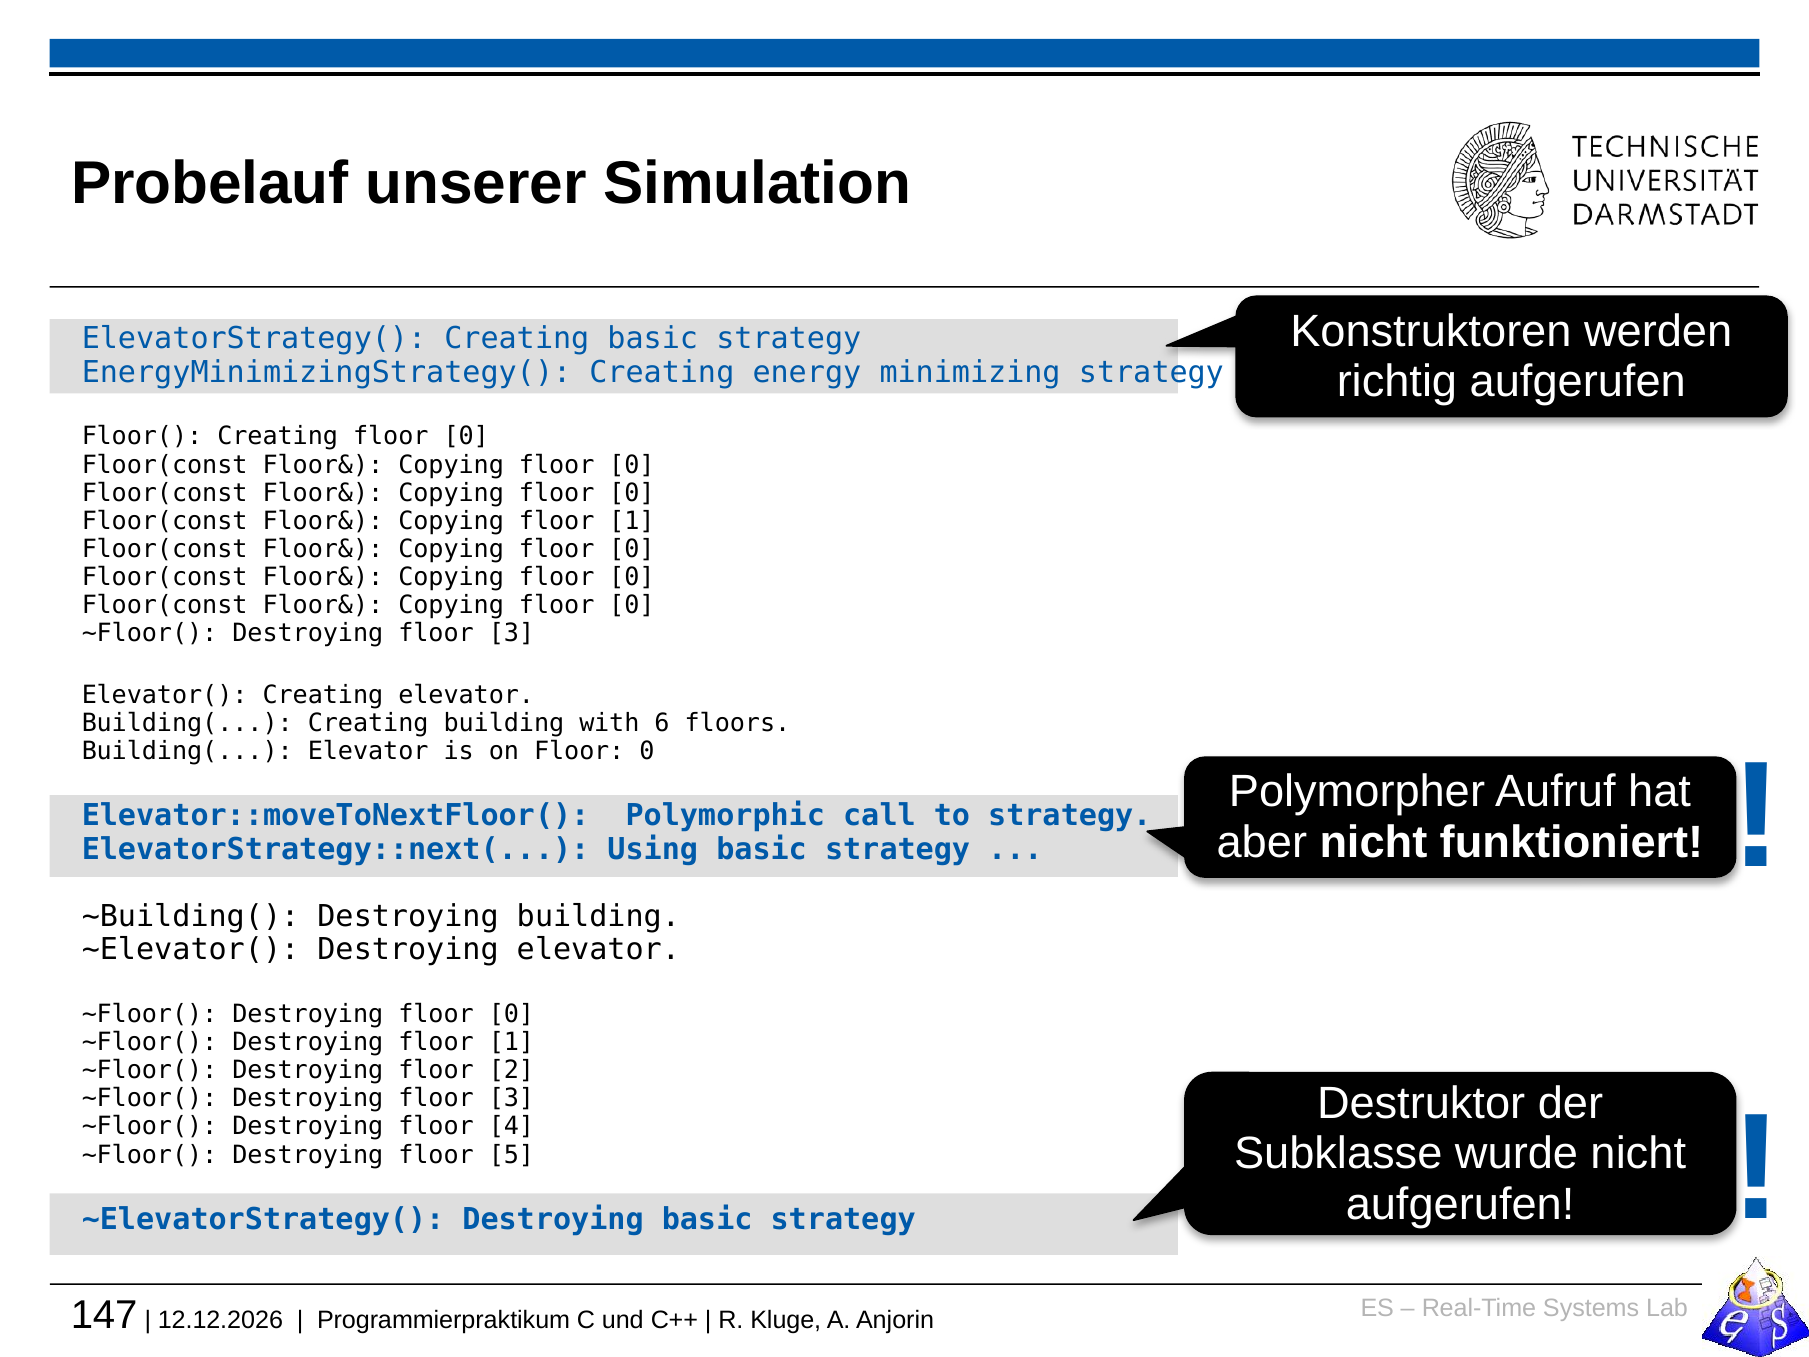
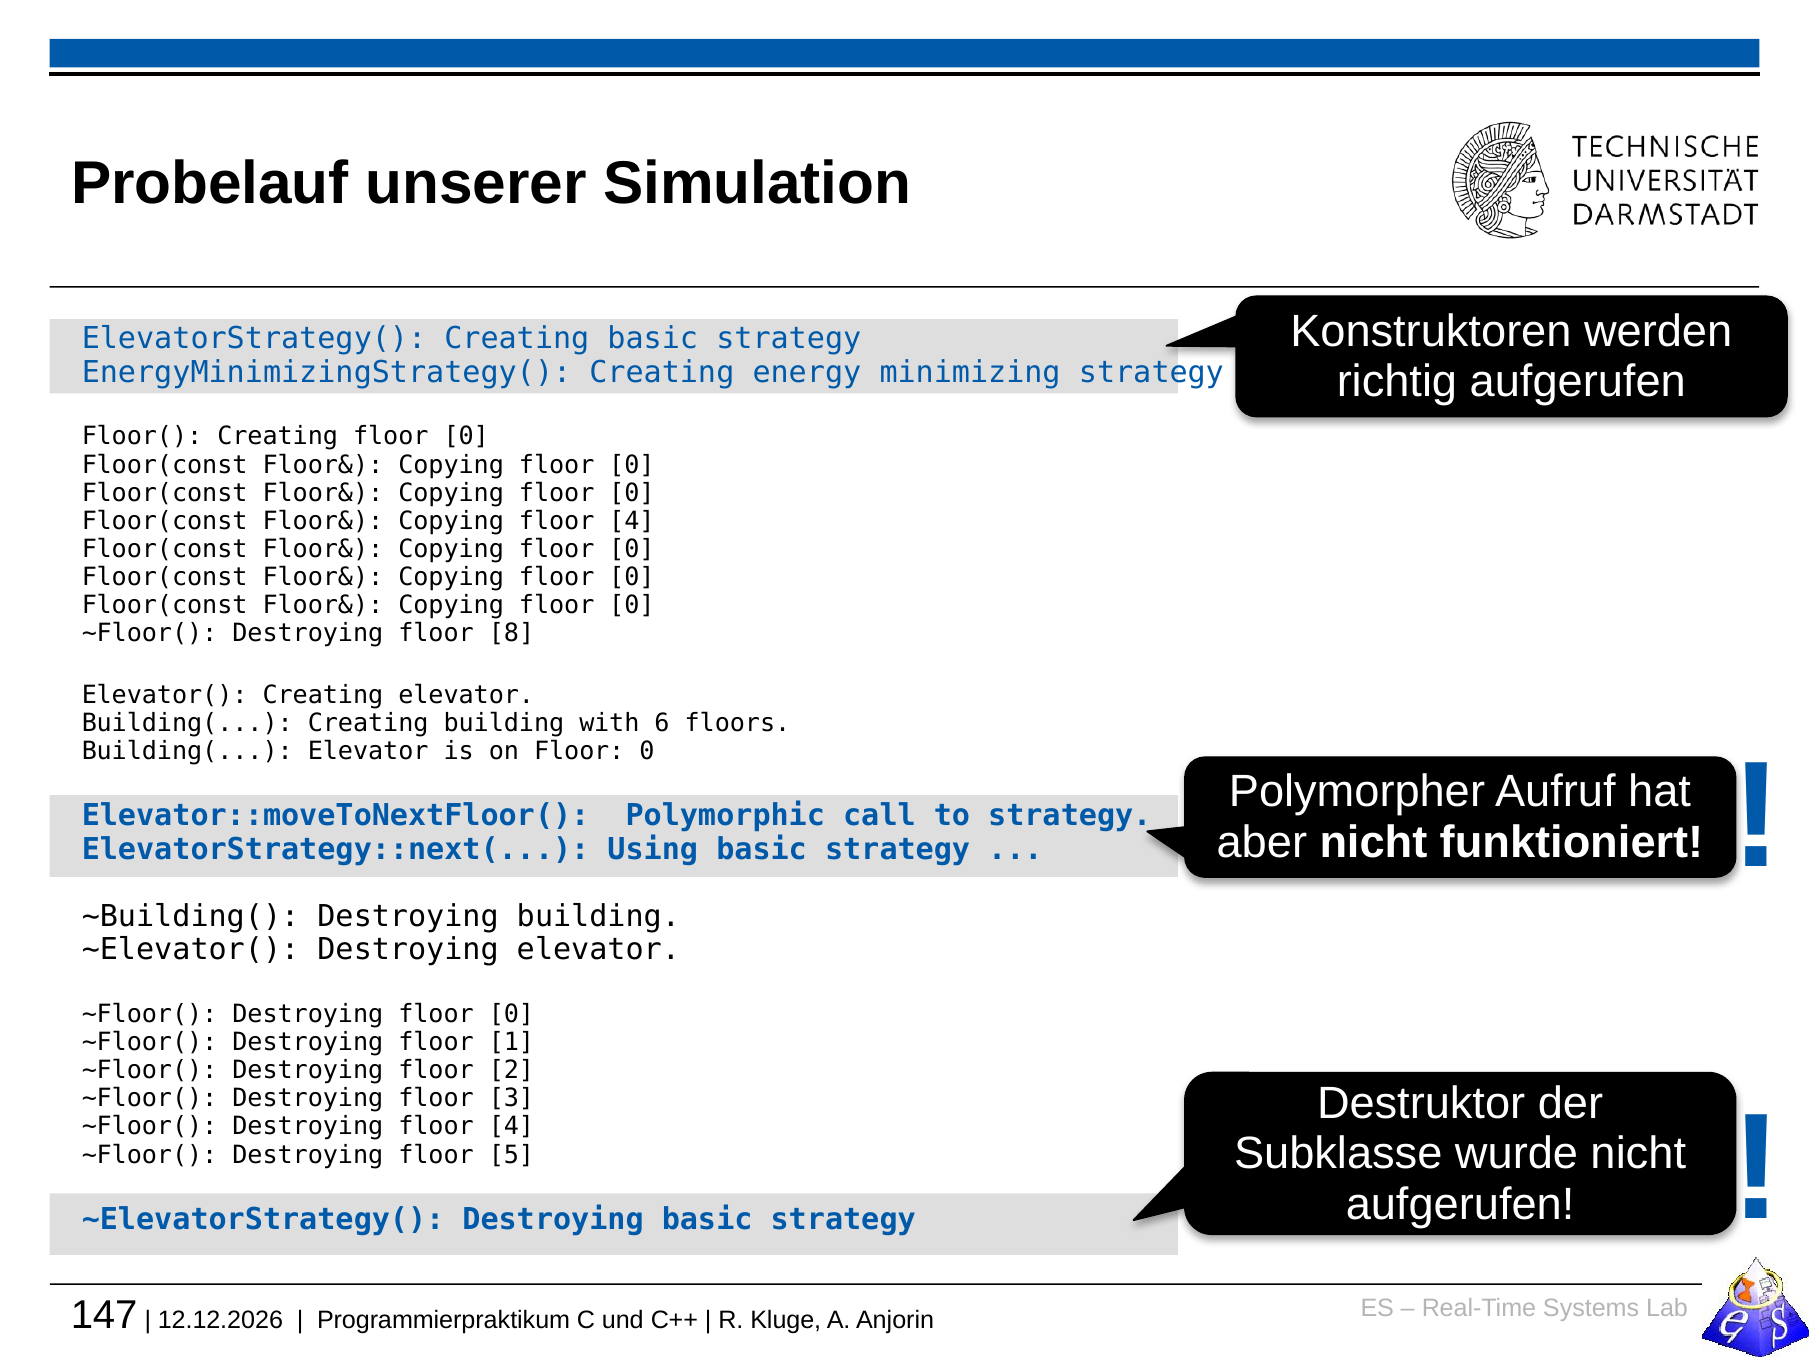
Copying floor 1: 1 -> 4 (632, 521)
3: 3 -> 8 (511, 633)
